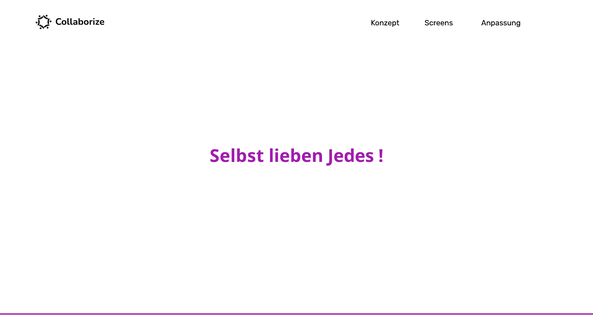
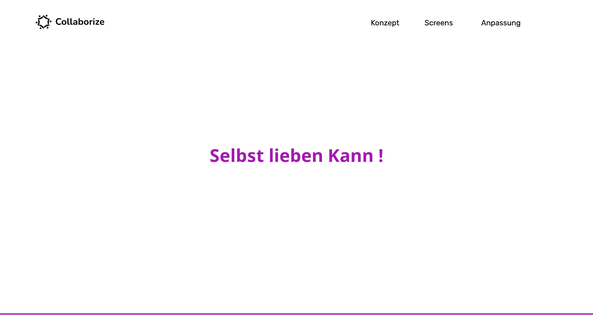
Jedes: Jedes -> Kann (351, 156)
